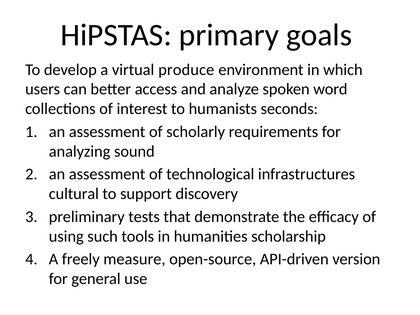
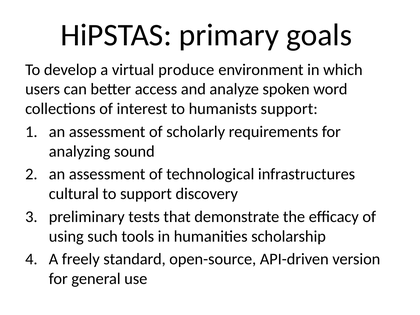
humanists seconds: seconds -> support (289, 109)
measure: measure -> standard (135, 259)
